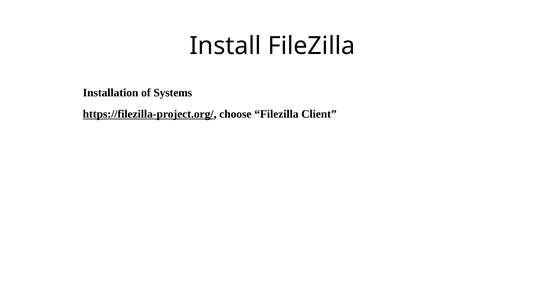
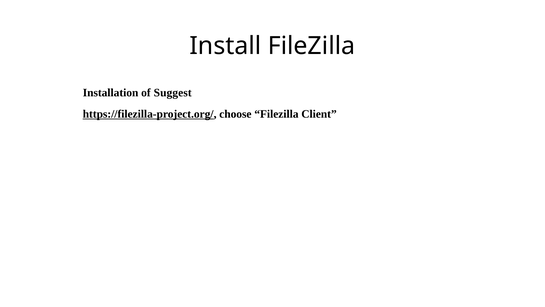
Systems: Systems -> Suggest (173, 92)
